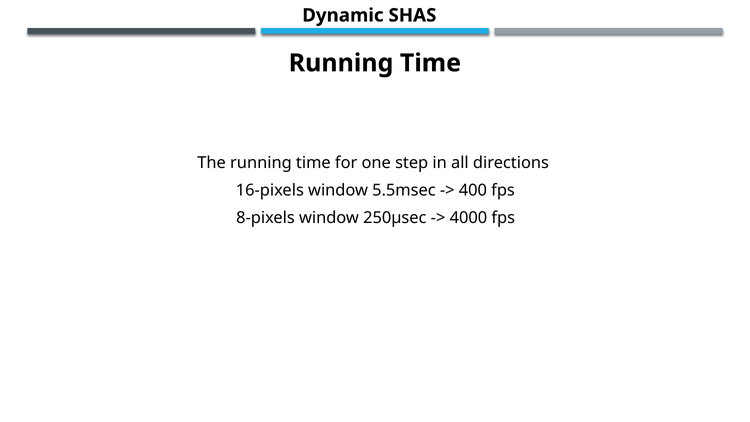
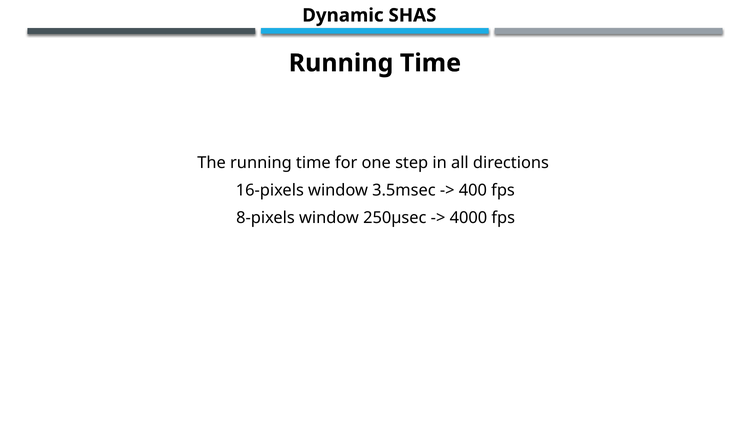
5.5msec: 5.5msec -> 3.5msec (404, 190)
